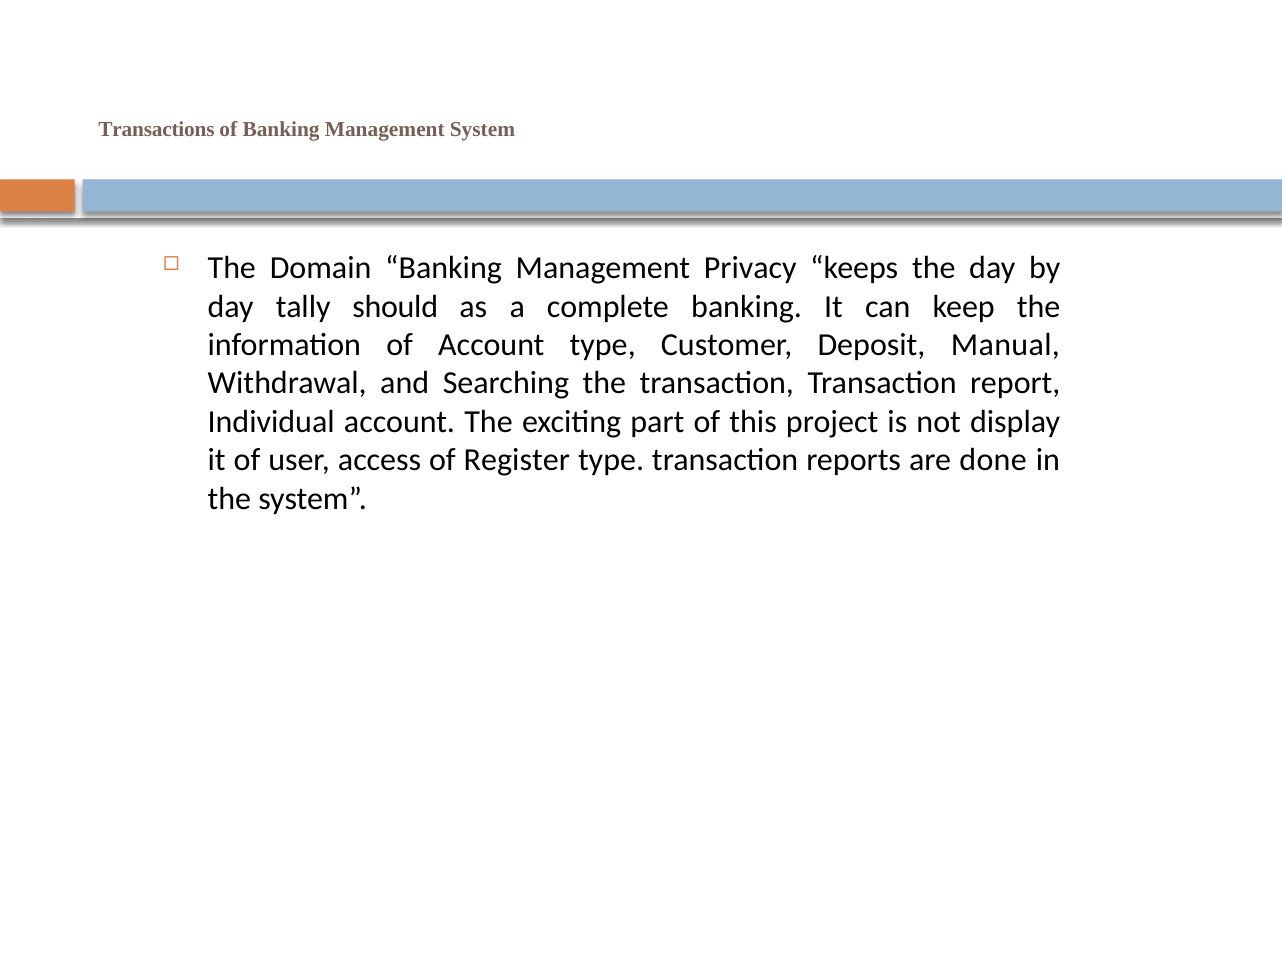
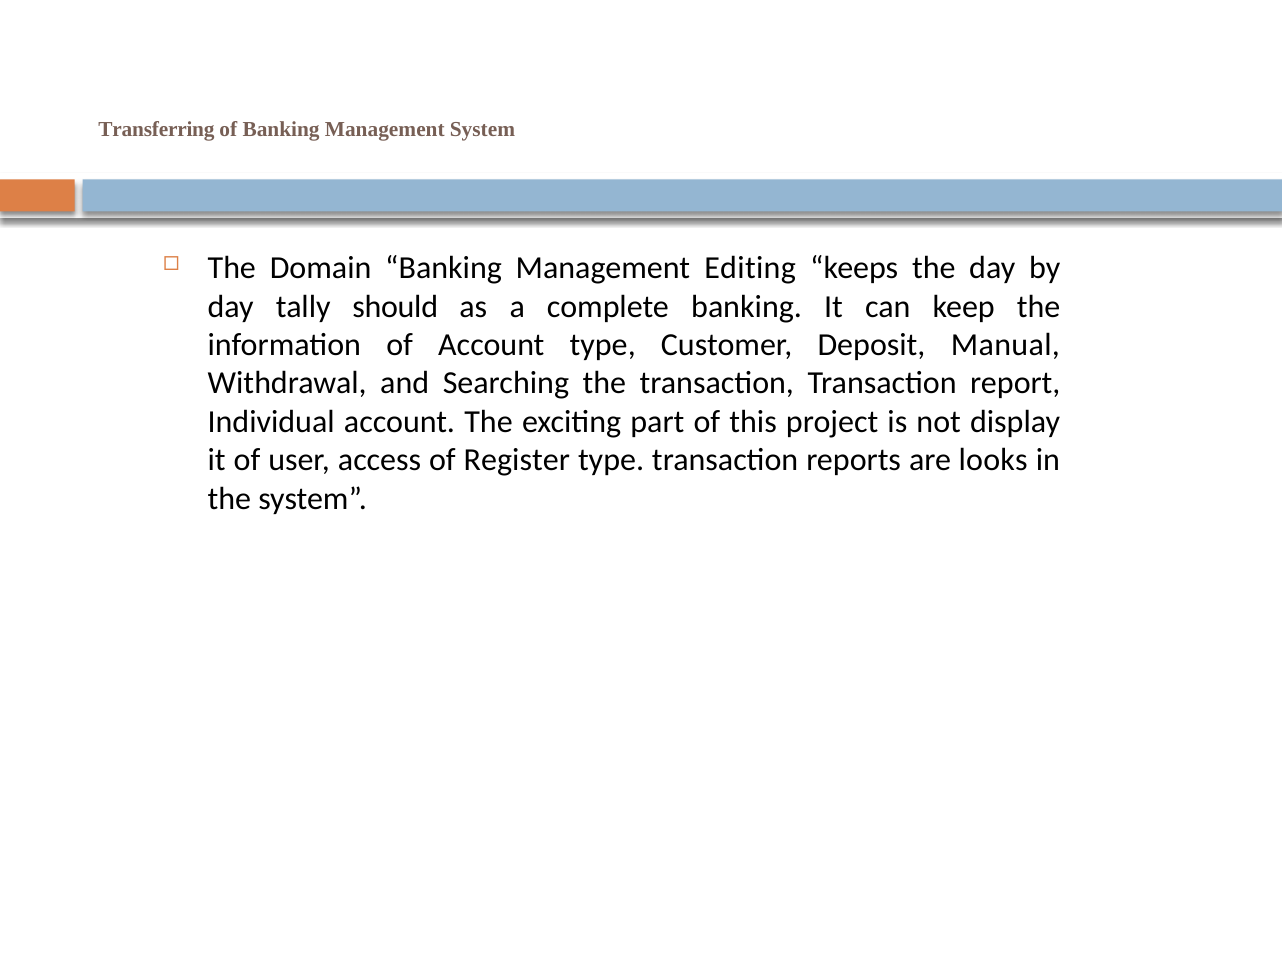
Transactions: Transactions -> Transferring (156, 130)
Privacy: Privacy -> Editing (750, 268)
done: done -> looks (993, 460)
